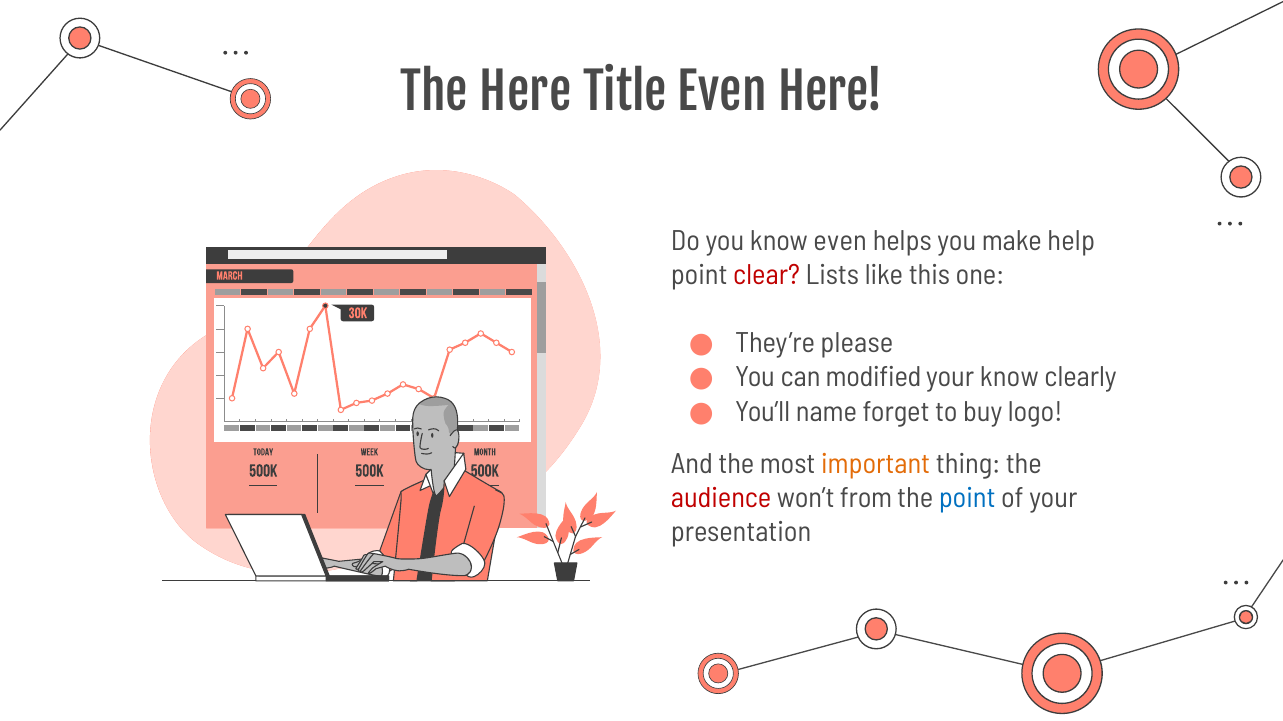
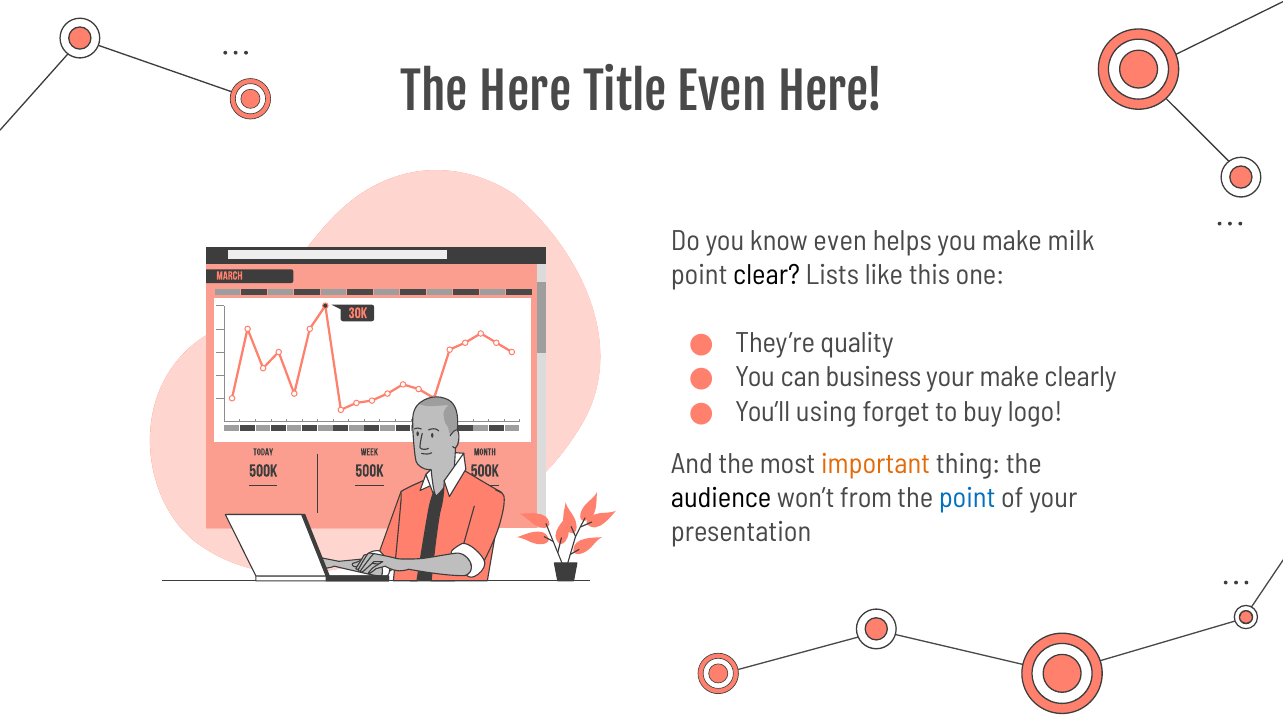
help: help -> milk (1071, 241)
clear colour: red -> black (767, 275)
please: please -> quality (857, 344)
modified: modified -> business (874, 378)
your know: know -> make (1009, 378)
name: name -> using (826, 412)
audience colour: red -> black (721, 498)
